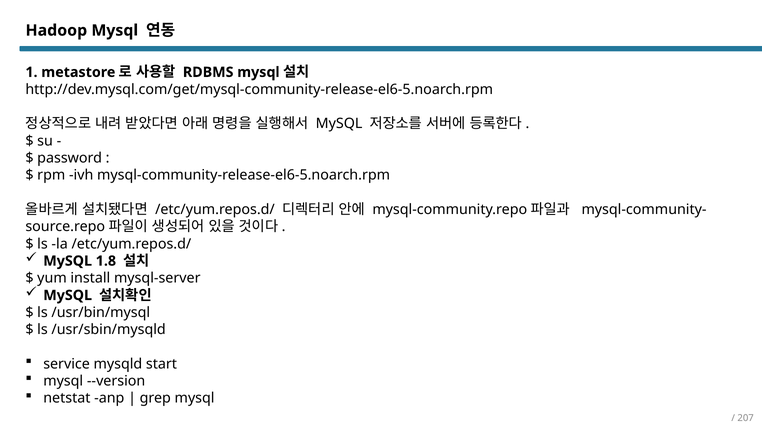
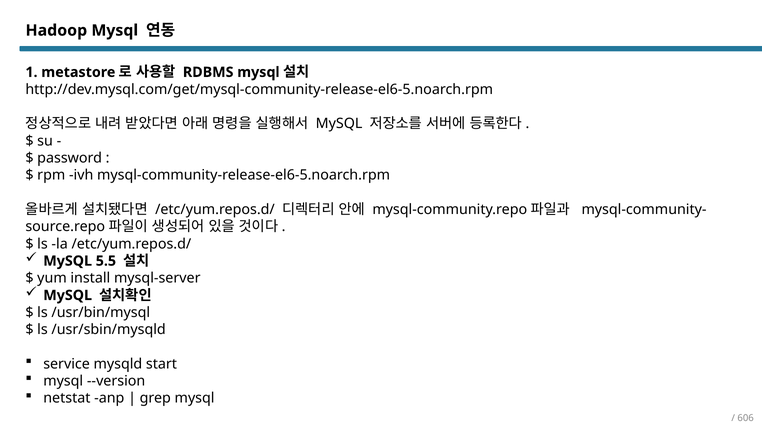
1.8: 1.8 -> 5.5 (106, 261)
207: 207 -> 606 (746, 418)
